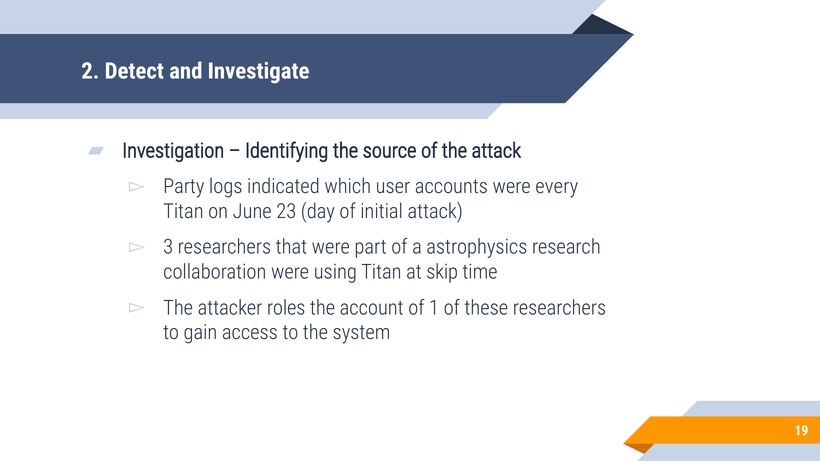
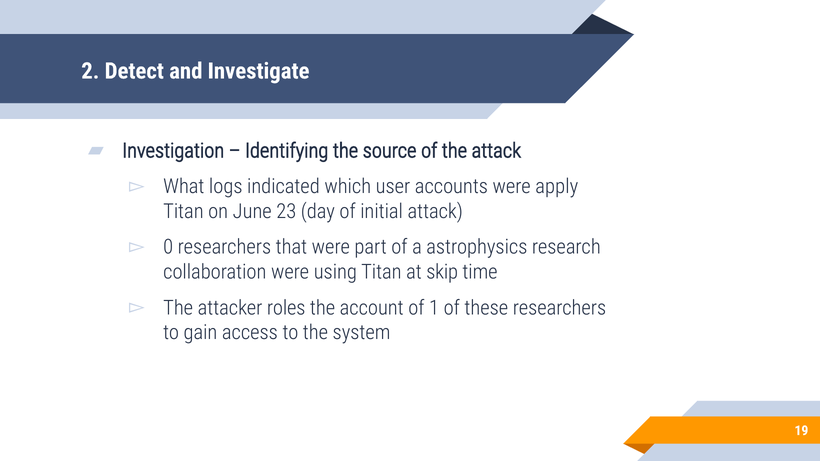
Party: Party -> What (184, 187)
every: every -> apply (557, 187)
3: 3 -> 0 (168, 247)
